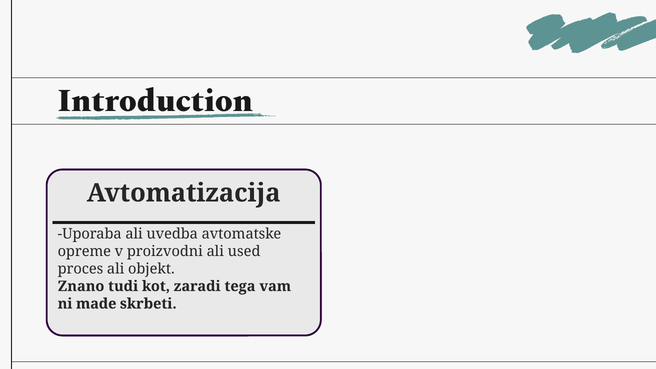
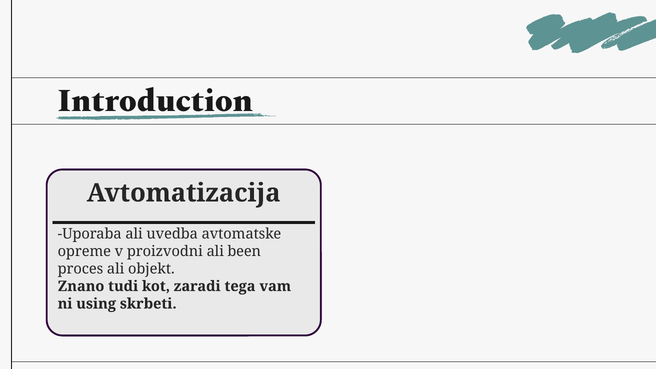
used: used -> been (244, 251)
made: made -> using (96, 304)
